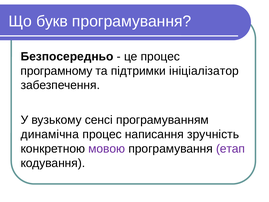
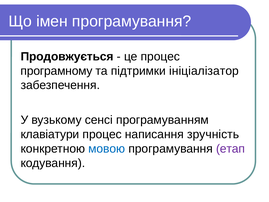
букв: букв -> імен (52, 21)
Безпосередньо: Безпосередньо -> Продовжується (67, 56)
динамічна: динамічна -> клавіатури (50, 134)
мовою colour: purple -> blue (107, 149)
